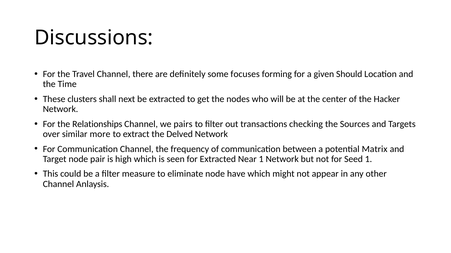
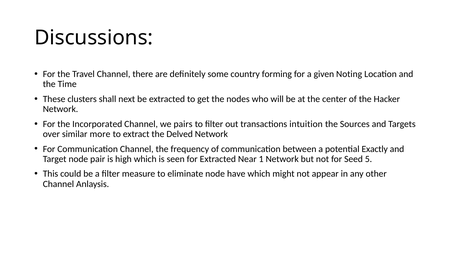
focuses: focuses -> country (245, 74)
Should: Should -> Noting (349, 74)
Relationships: Relationships -> Incorporated (97, 124)
checking: checking -> intuition (306, 124)
Matrix: Matrix -> Exactly (375, 149)
Seed 1: 1 -> 5 (369, 159)
